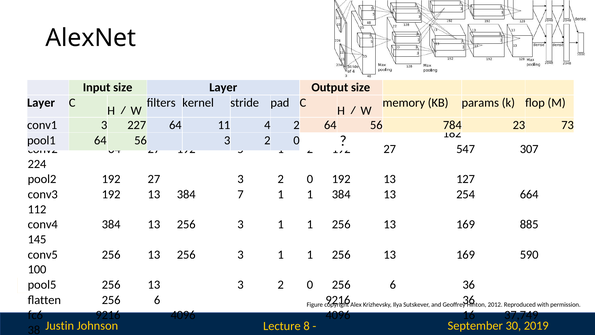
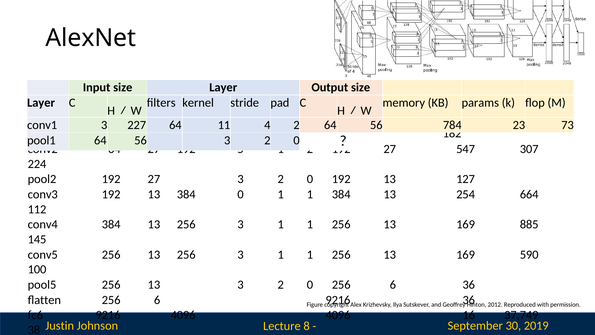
384 7: 7 -> 0 (241, 194)
